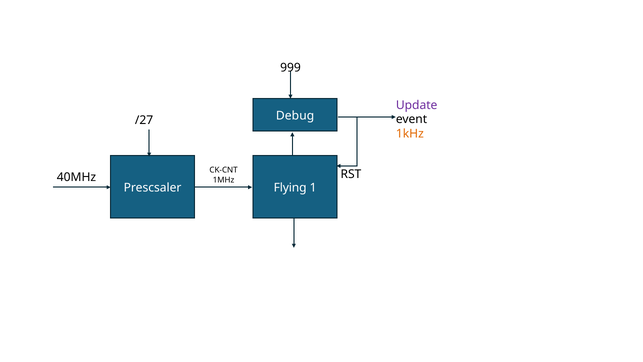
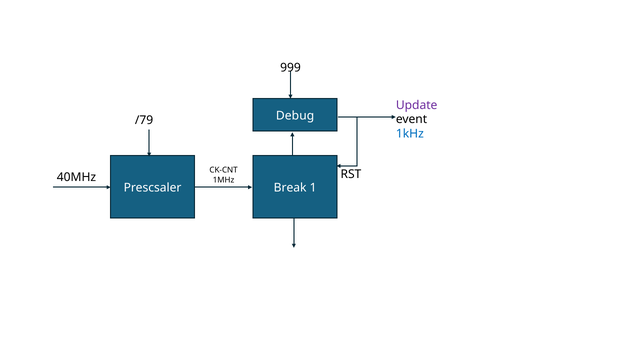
/27: /27 -> /79 (144, 120)
1kHz colour: orange -> blue (410, 134)
Flying: Flying -> Break (290, 188)
